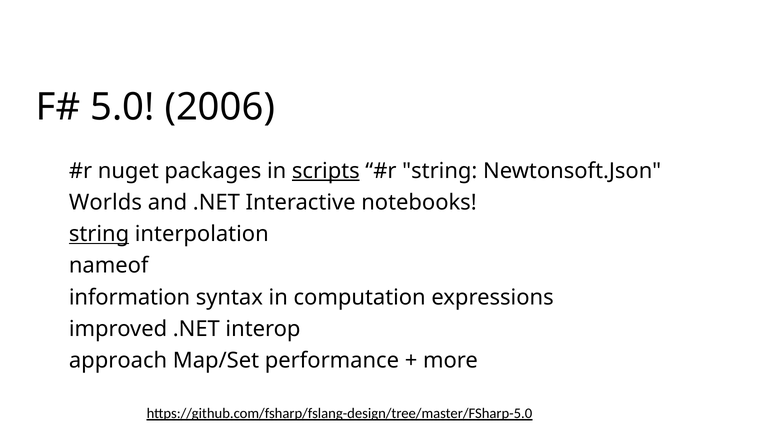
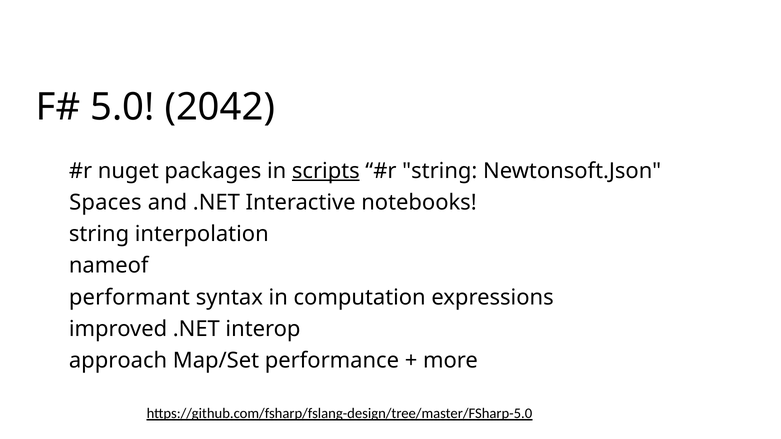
2006: 2006 -> 2042 (220, 107)
Worlds: Worlds -> Spaces (105, 203)
string underline: present -> none (99, 234)
information: information -> performant (129, 297)
